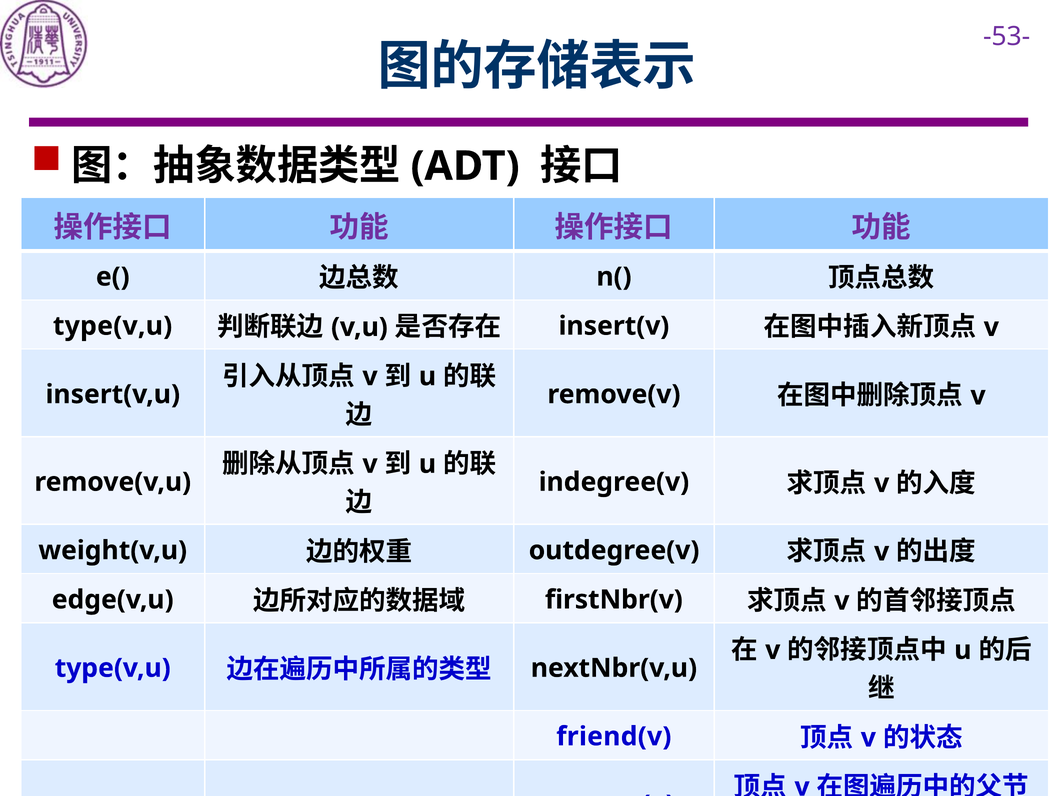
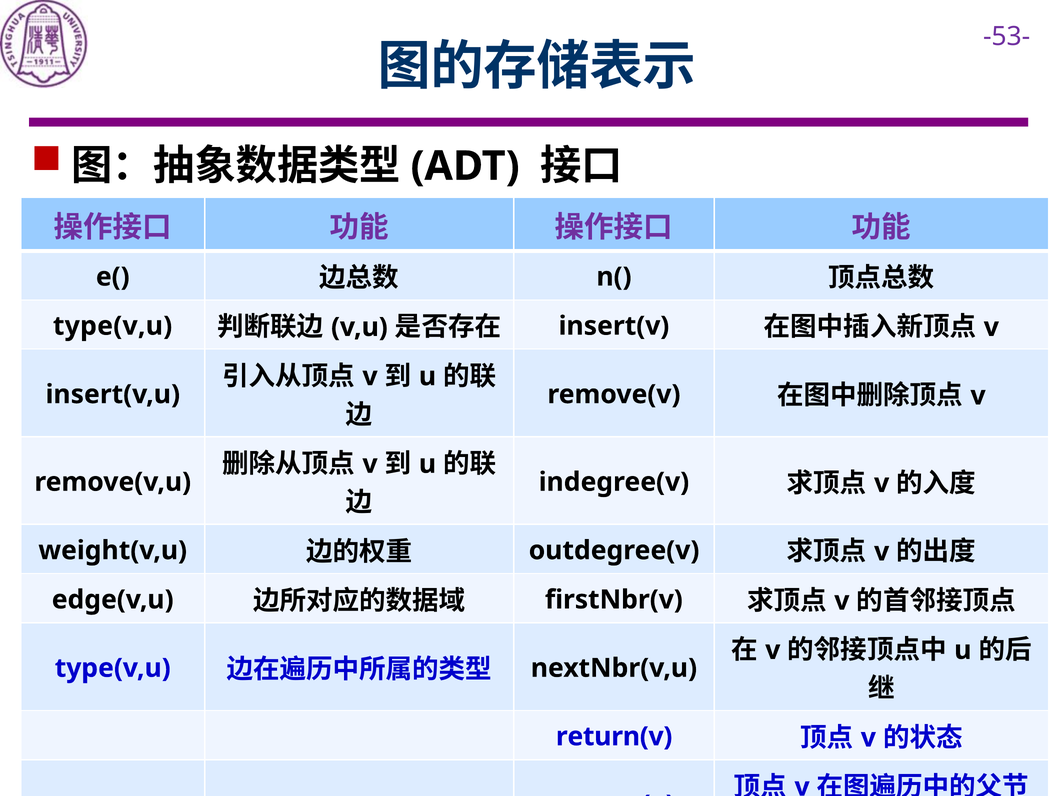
friend(v: friend(v -> return(v (614, 736)
